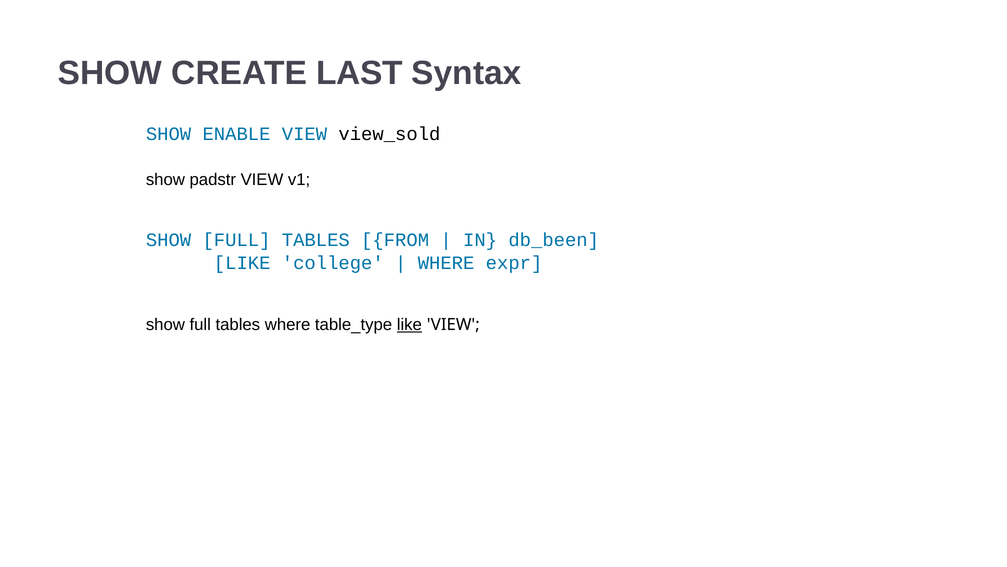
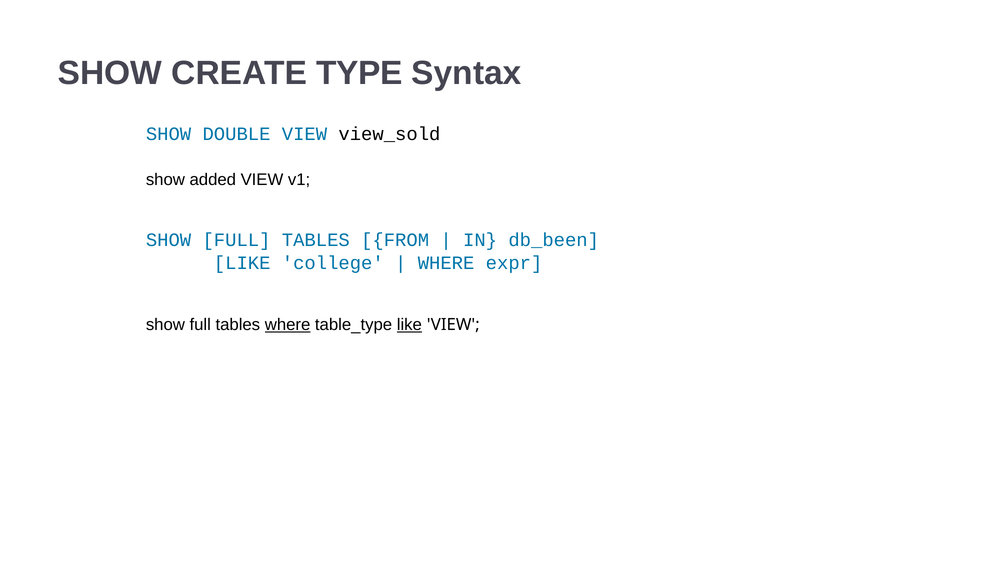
LAST: LAST -> TYPE (359, 73)
ENABLE: ENABLE -> DOUBLE (237, 134)
padstr: padstr -> added (213, 179)
where underline: none -> present (288, 324)
